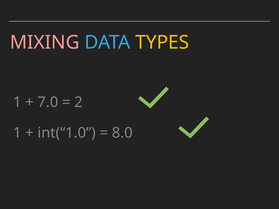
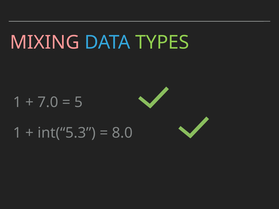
TYPES colour: yellow -> light green (162, 42)
2: 2 -> 5 (78, 102)
int(“1.0: int(“1.0 -> int(“5.3 (67, 133)
